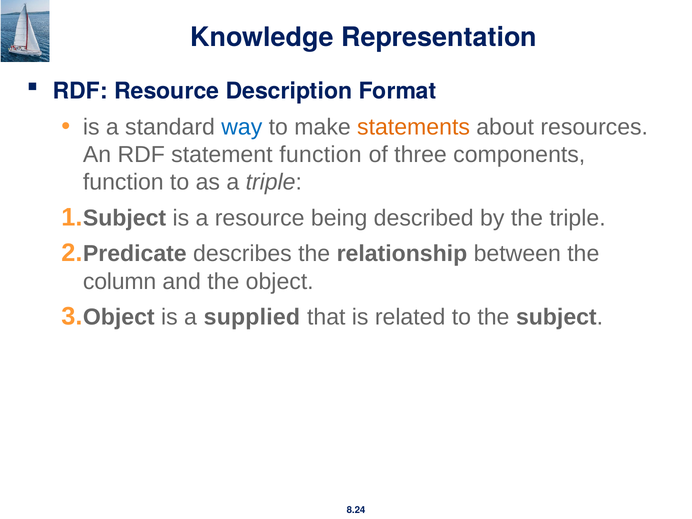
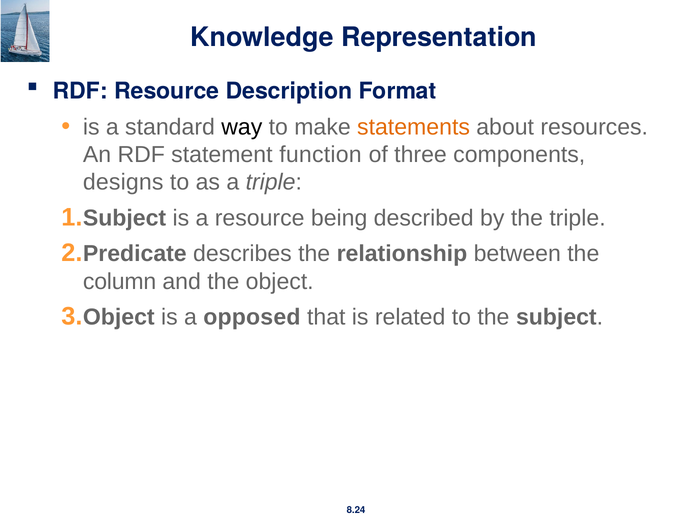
way colour: blue -> black (242, 127)
function: function -> designs (123, 182)
supplied: supplied -> opposed (252, 317)
